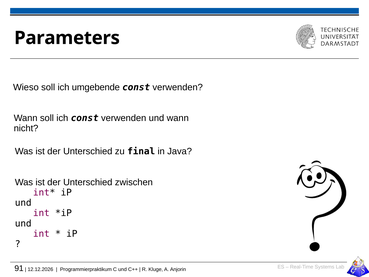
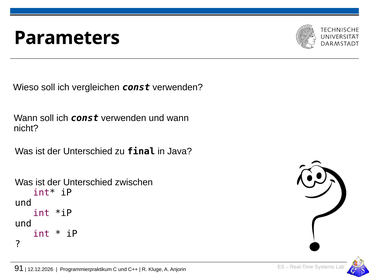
umgebende: umgebende -> vergleichen (96, 87)
